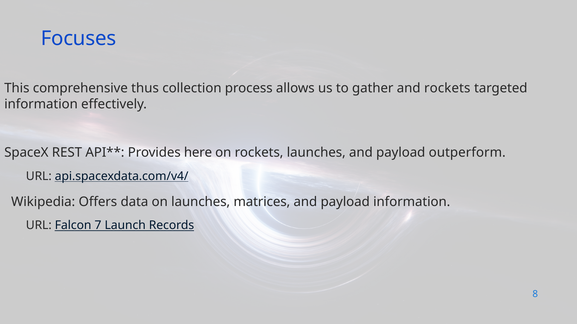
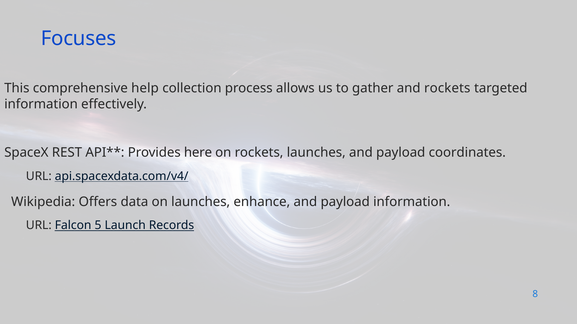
thus: thus -> help (145, 88)
outperform: outperform -> coordinates (467, 153)
matrices: matrices -> enhance (262, 202)
7: 7 -> 5 (98, 225)
